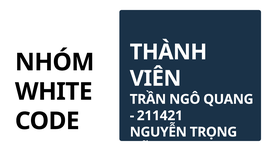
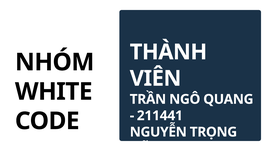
211421: 211421 -> 211441 (160, 115)
